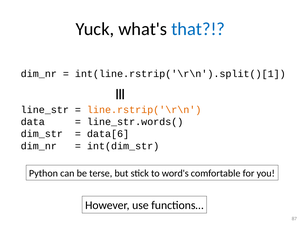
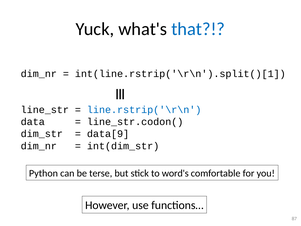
line.rstrip('\r\n colour: orange -> blue (144, 110)
line_str.words(: line_str.words( -> line_str.codon( (135, 122)
data[6: data[6 -> data[9 (108, 134)
